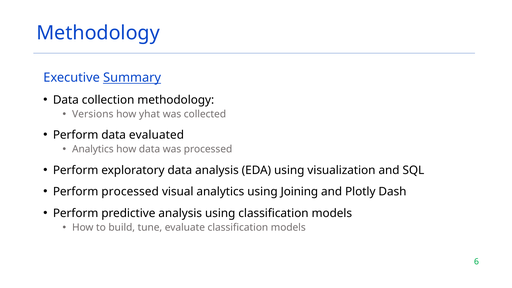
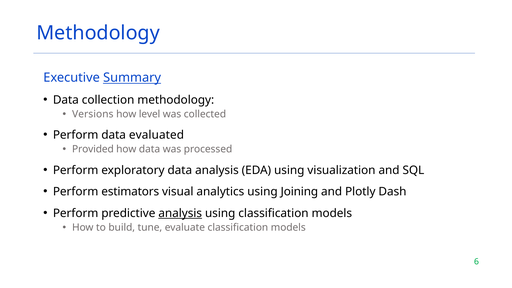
yhat: yhat -> level (150, 114)
Analytics: Analytics -> Provided (93, 149)
Perform processed: processed -> estimators (130, 192)
analysis underline: none -> present (180, 213)
